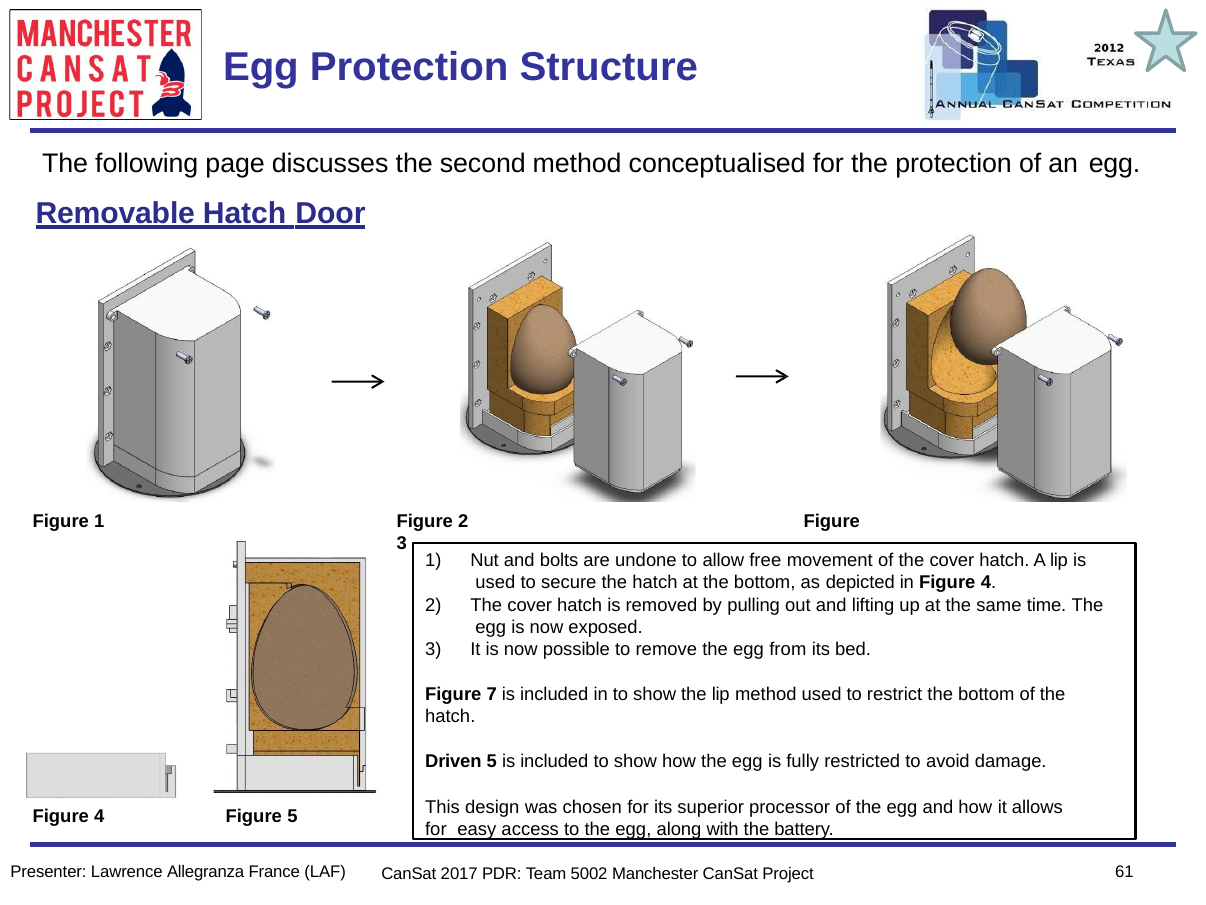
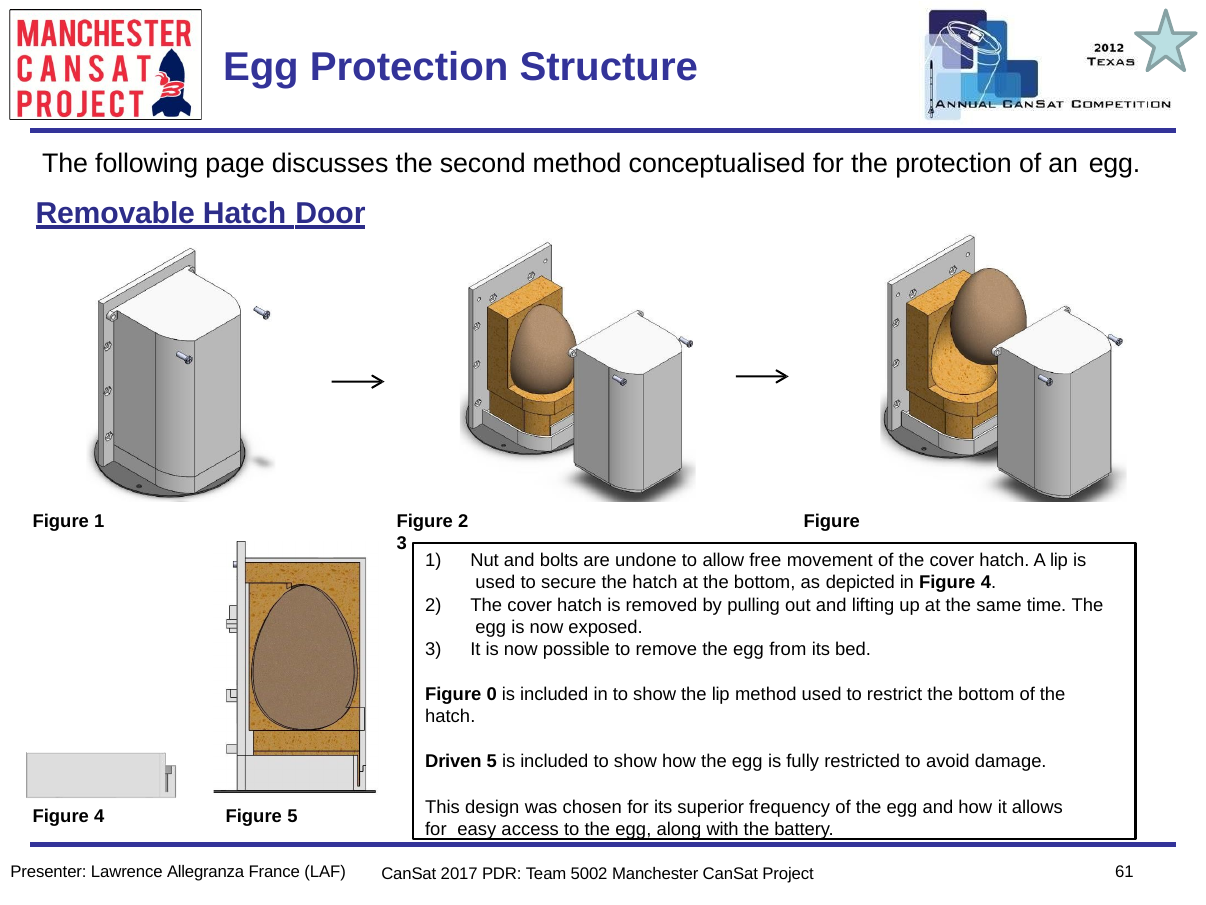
7: 7 -> 0 (492, 694)
processor: processor -> frequency (790, 807)
